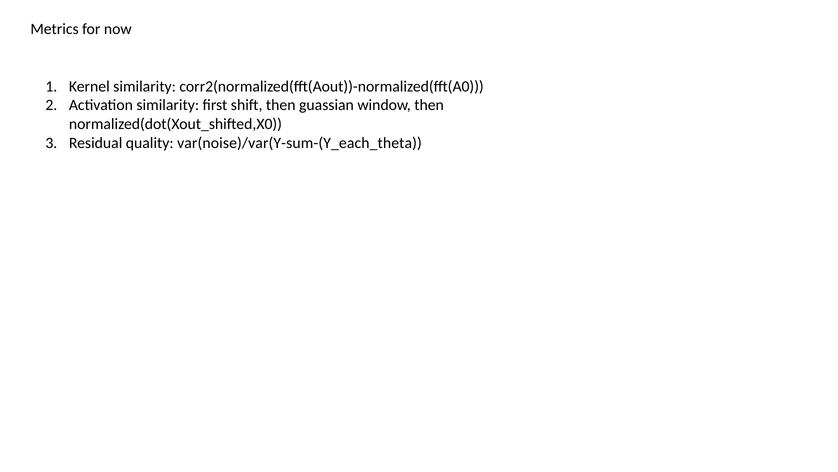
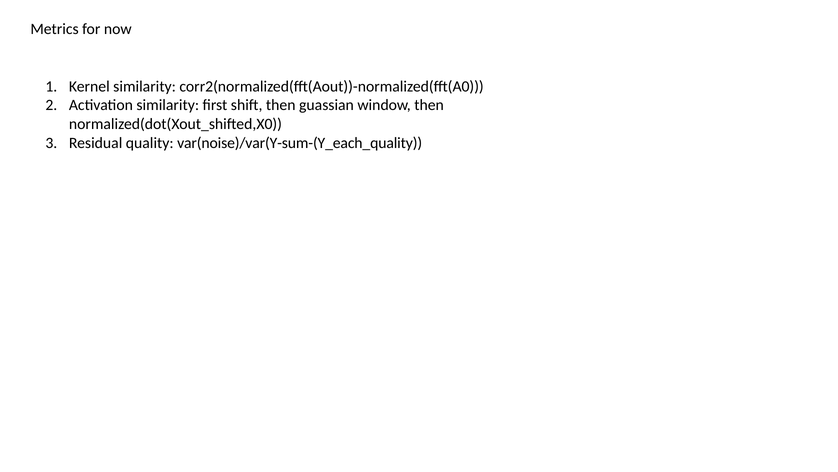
var(noise)/var(Y-sum-(Y_each_theta: var(noise)/var(Y-sum-(Y_each_theta -> var(noise)/var(Y-sum-(Y_each_quality (300, 143)
